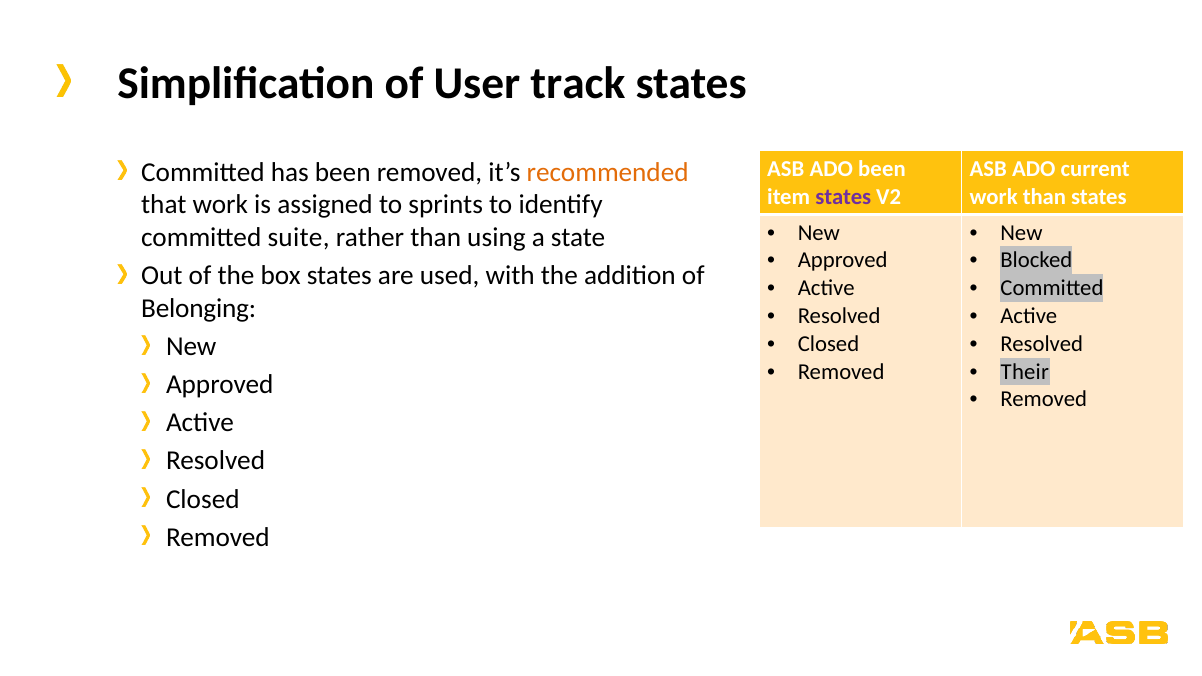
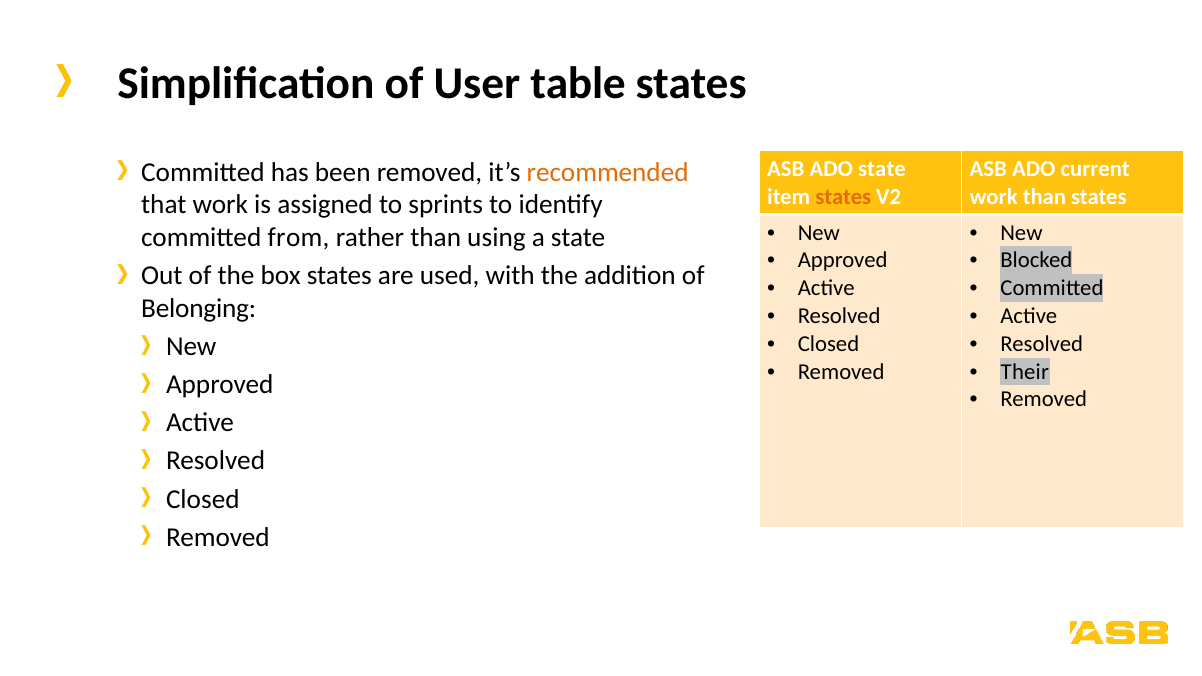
track: track -> table (578, 84)
ADO been: been -> state (882, 169)
states colour: purple -> orange (843, 197)
suite: suite -> from (299, 238)
